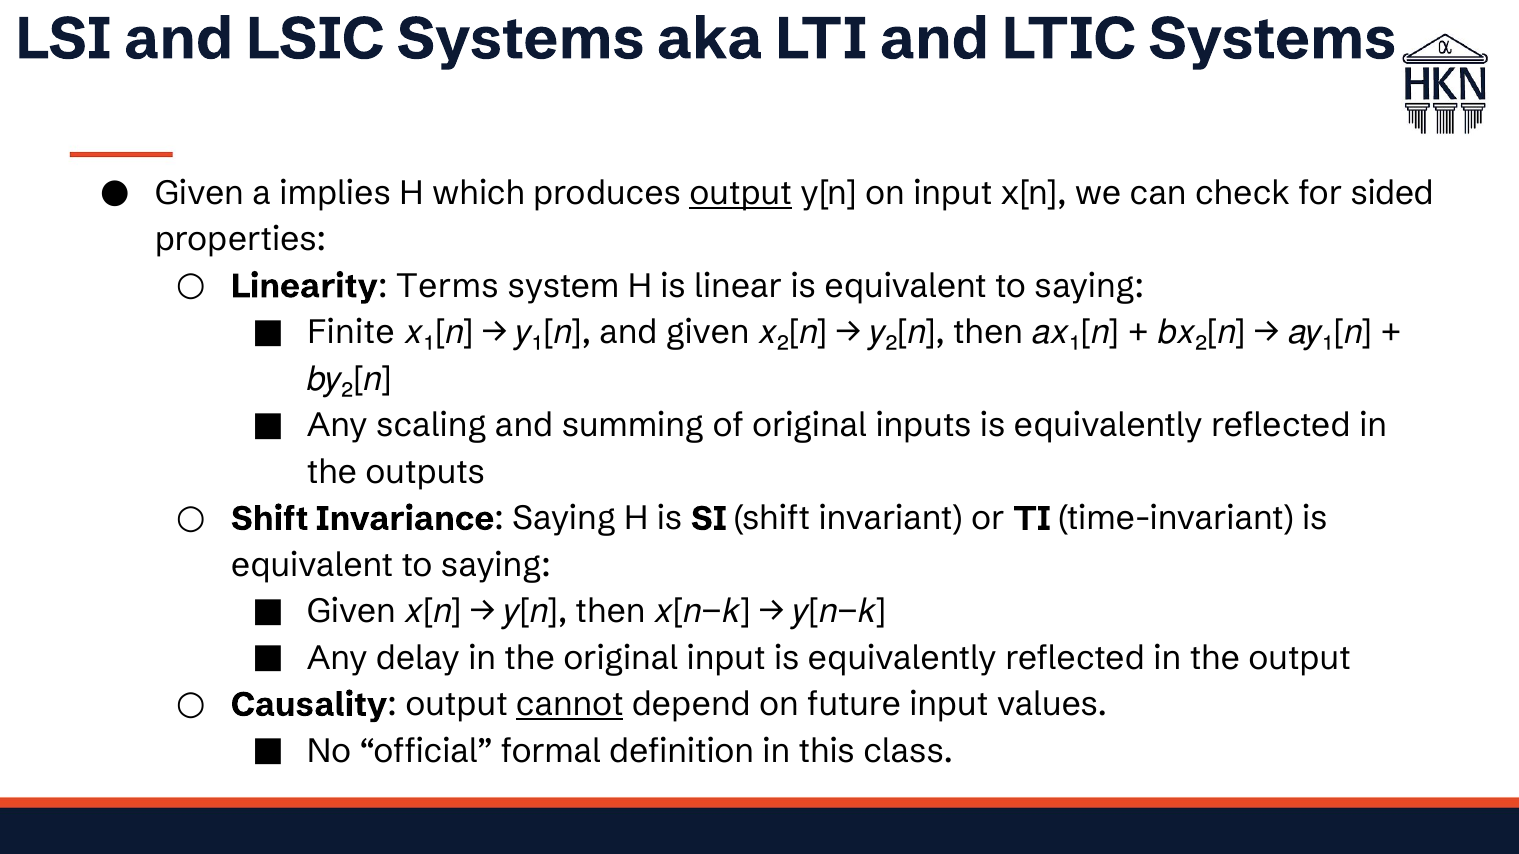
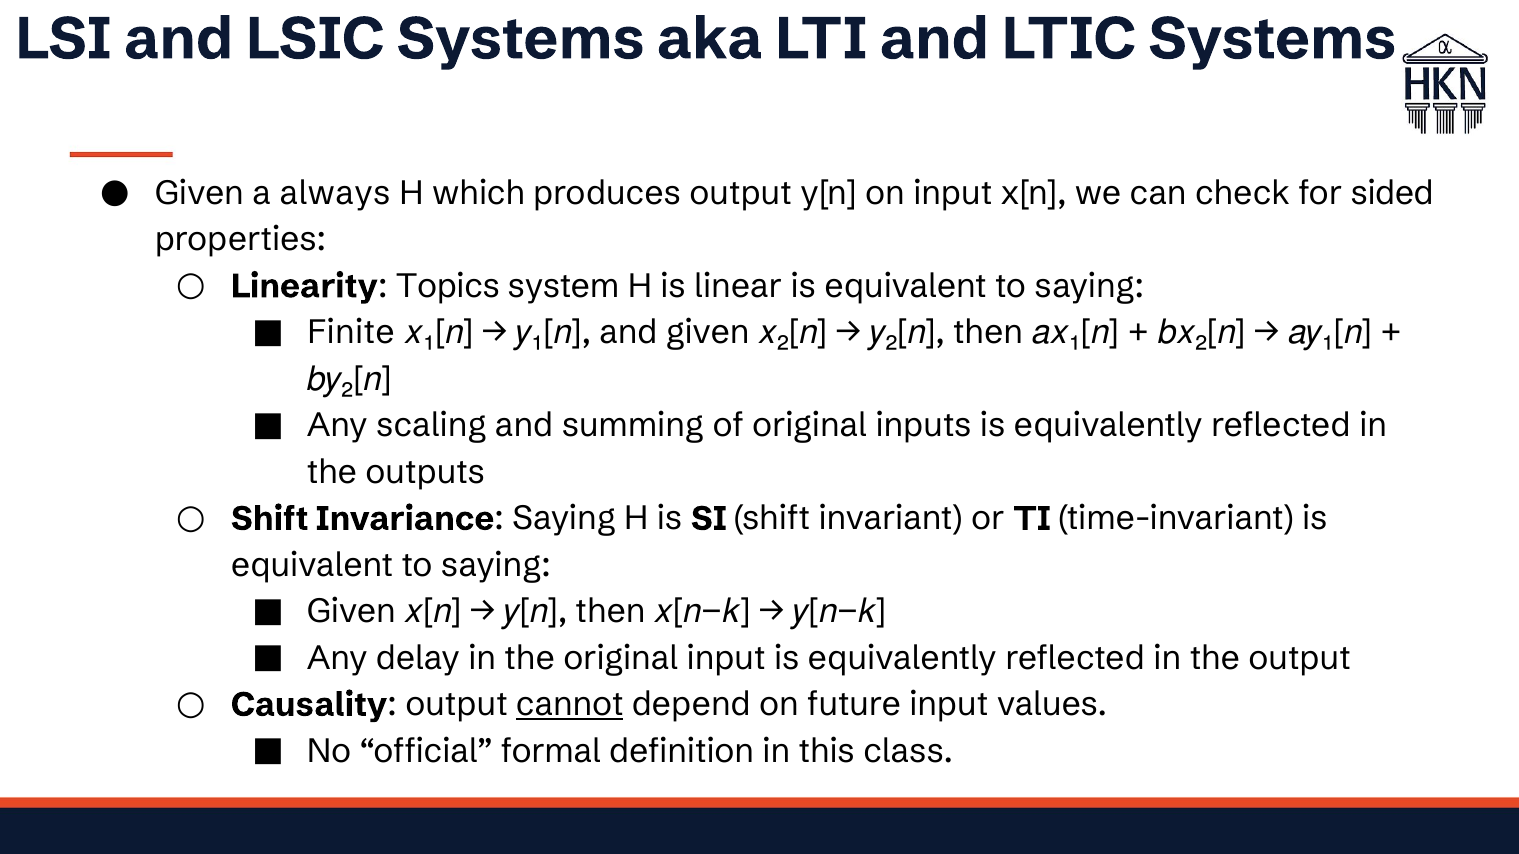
implies: implies -> always (335, 193)
output underline: present -> none (741, 193)
Terms: Terms -> Topics (448, 286)
